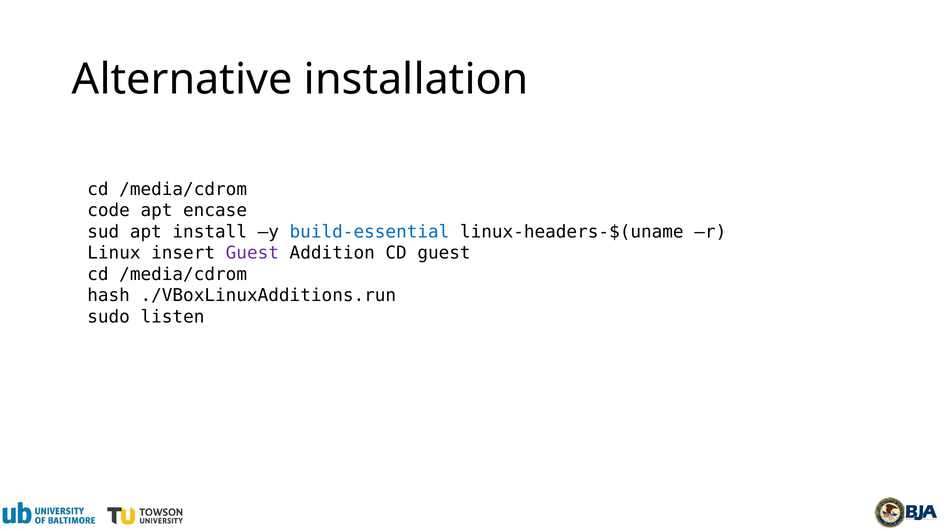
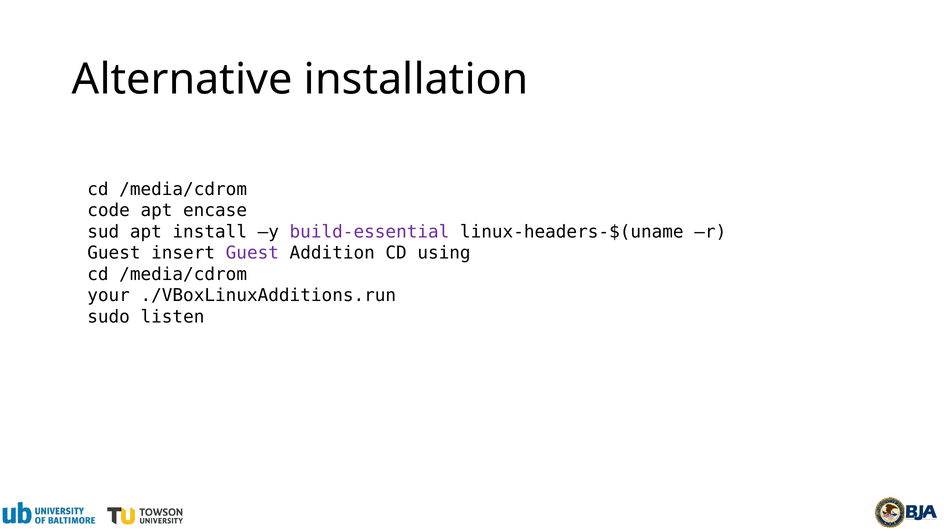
build-essential colour: blue -> purple (369, 232)
Linux: Linux -> Guest (114, 253)
CD guest: guest -> using (444, 253)
hash: hash -> your (109, 296)
